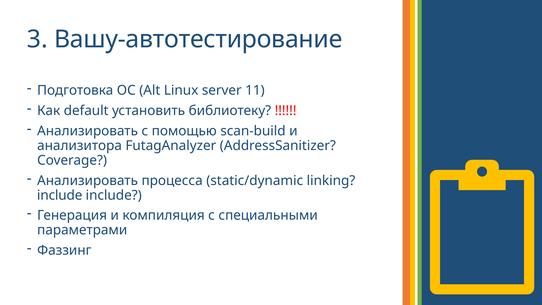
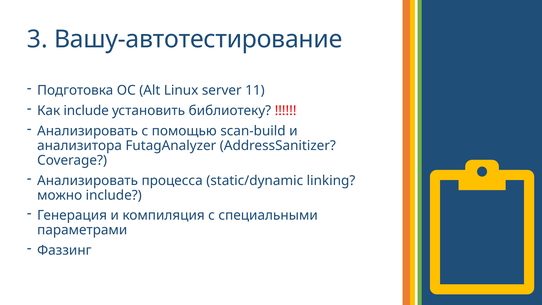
Как default: default -> include (86, 111)
include: include -> можно (60, 195)
